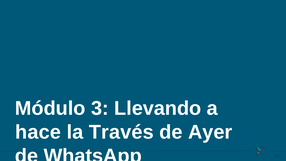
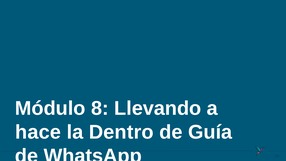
3: 3 -> 8 (100, 108)
Través: Través -> Dentro (121, 132)
Ayer: Ayer -> Guía (210, 132)
